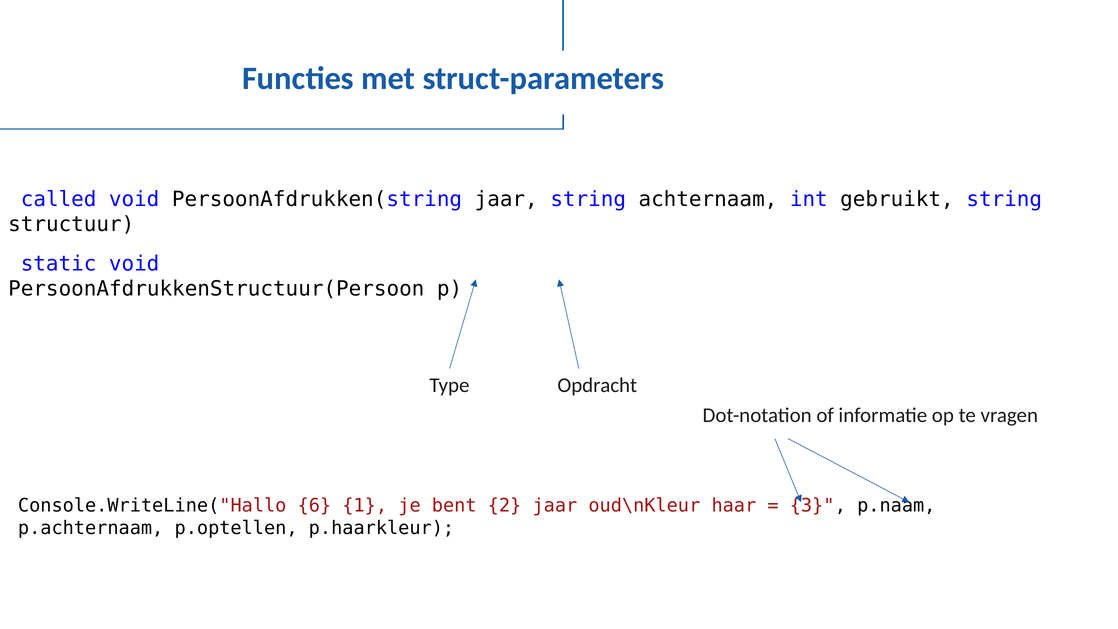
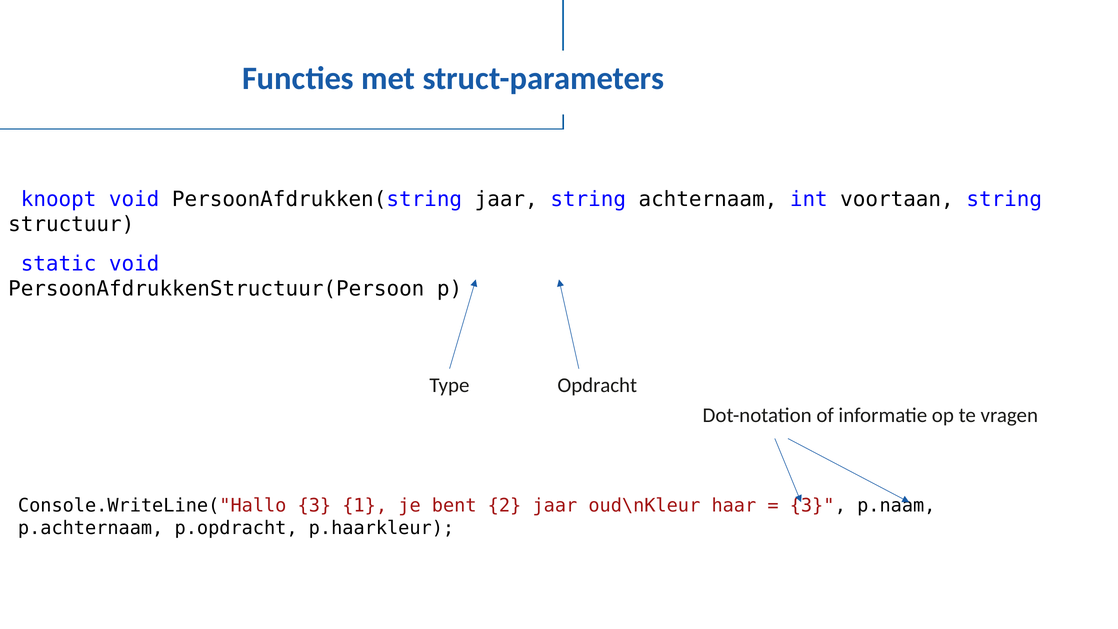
called: called -> knoopt (59, 199)
gebruikt: gebruikt -> voortaan (897, 199)
Console.WriteLine("Hallo 6: 6 -> 3 (314, 506)
p.optellen: p.optellen -> p.opdracht (236, 528)
